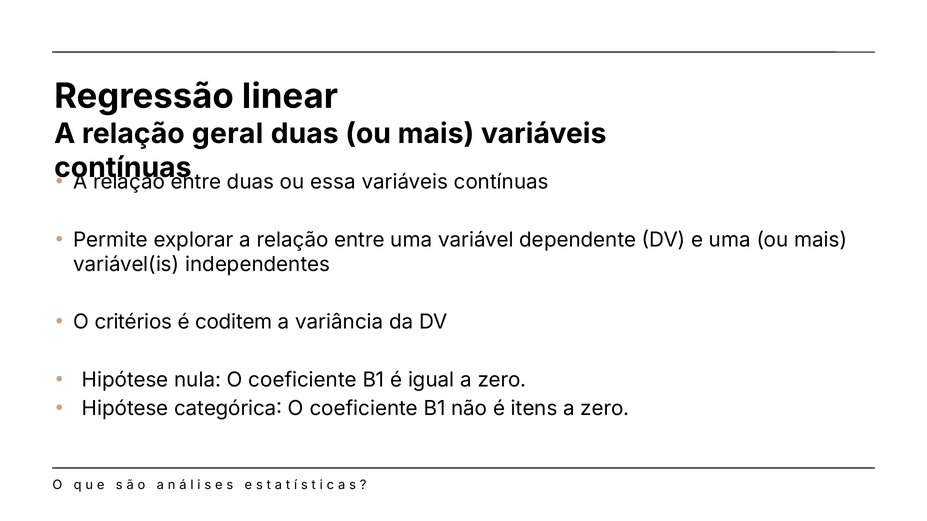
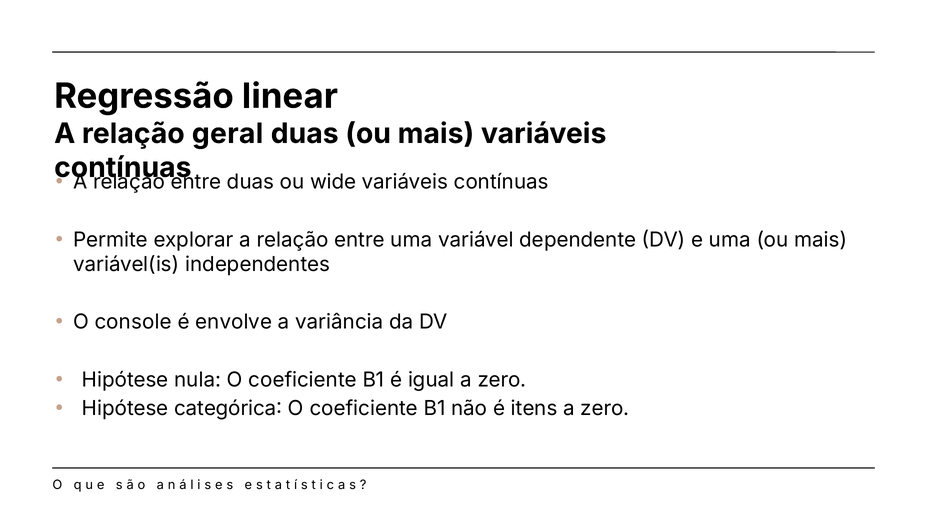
essa: essa -> wide (333, 182)
critérios: critérios -> console (133, 322)
coditem: coditem -> envolve (234, 322)
